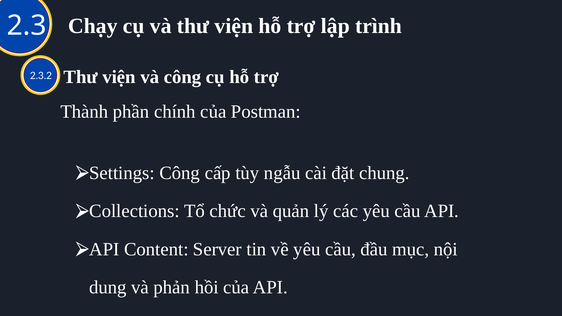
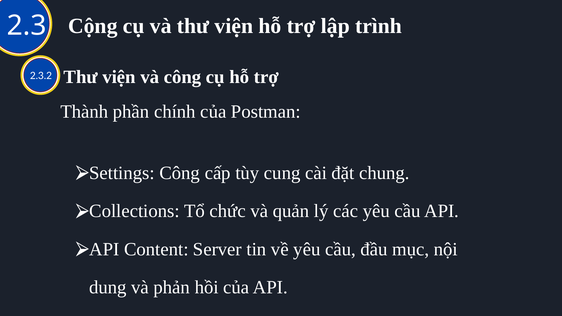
Chạy: Chạy -> Cộng (93, 26)
ngẫu: ngẫu -> cung (282, 173)
